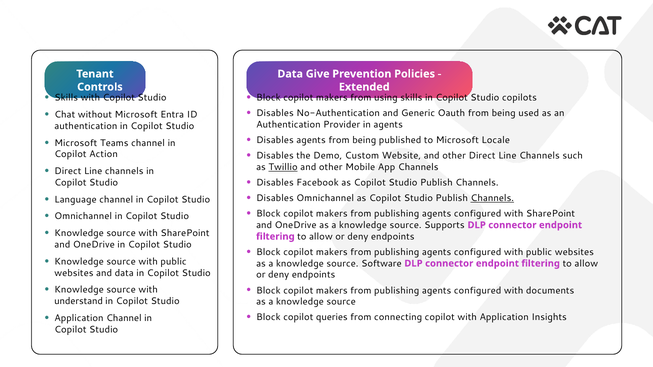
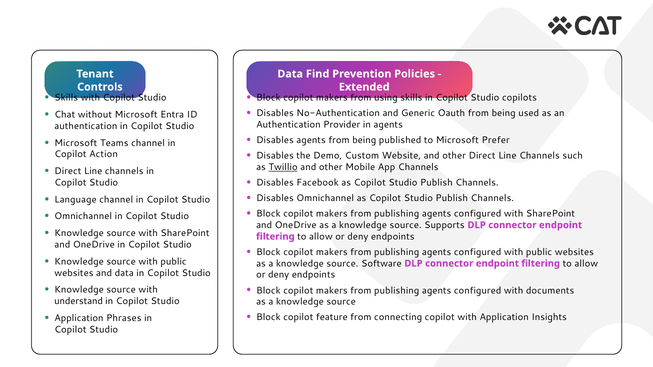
Give: Give -> Find (318, 74)
Locale: Locale -> Prefer (496, 140)
Channels underline: present -> none (492, 198)
queries: queries -> feature (332, 318)
Application Channel: Channel -> Phrases (124, 318)
